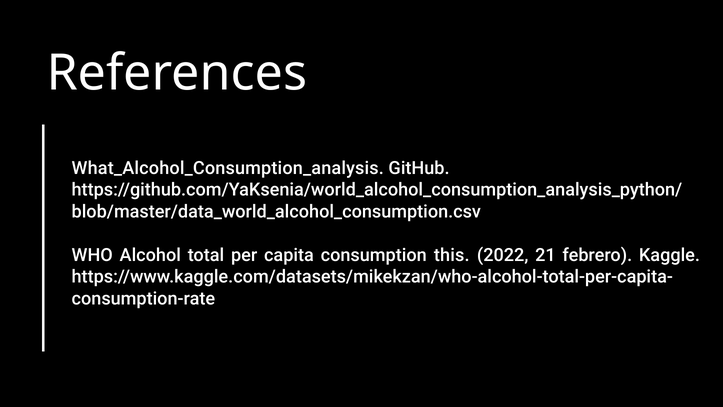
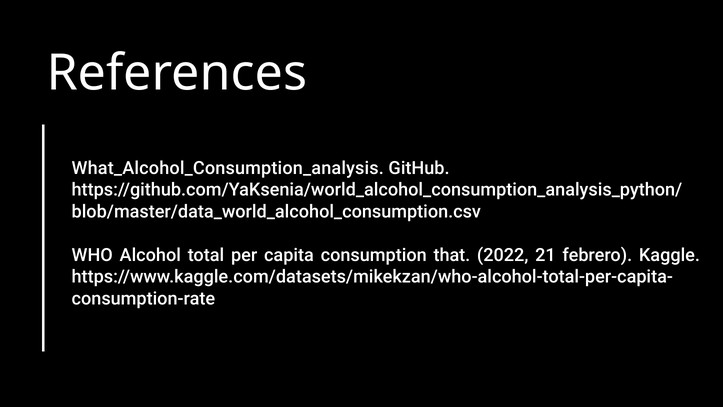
this: this -> that (452, 255)
